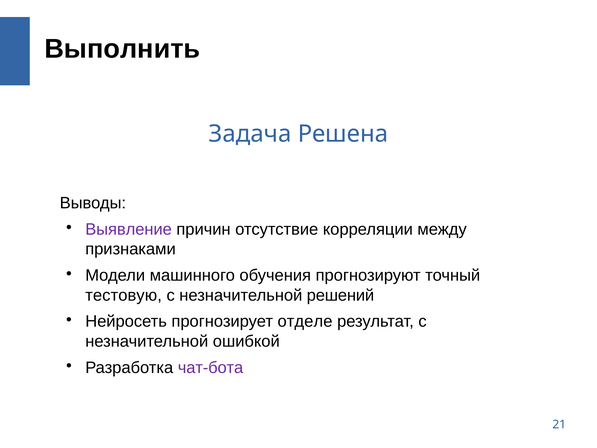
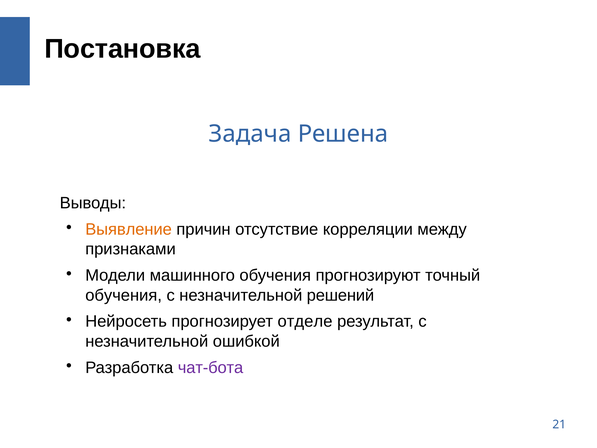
Выполнить: Выполнить -> Постановка (122, 49)
Выявление colour: purple -> orange (129, 229)
тестовую: тестовую -> обучения (124, 295)
